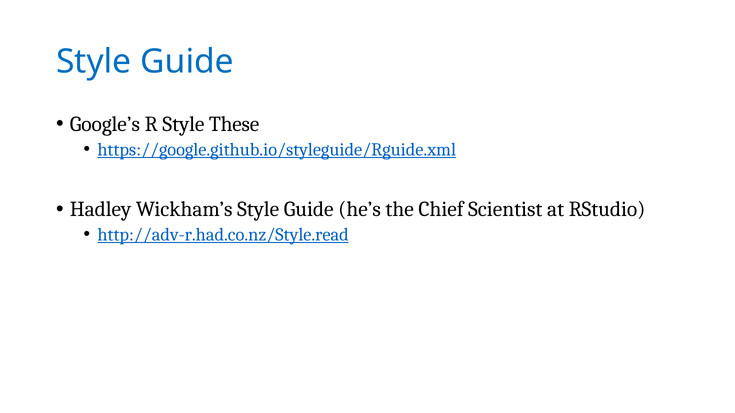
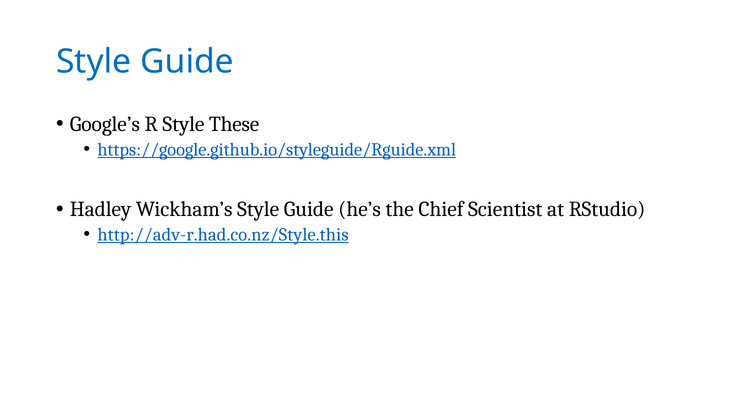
http://adv-r.had.co.nz/Style.read: http://adv-r.had.co.nz/Style.read -> http://adv-r.had.co.nz/Style.this (223, 235)
